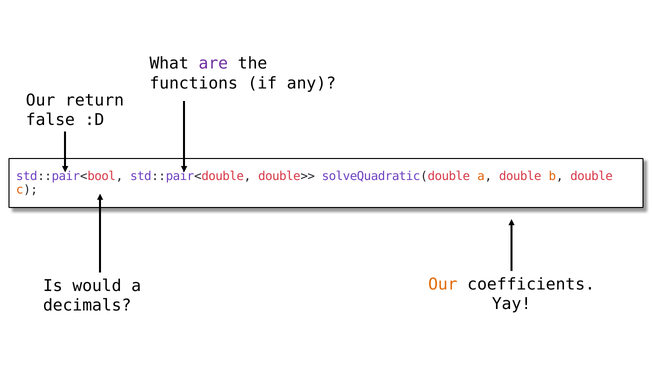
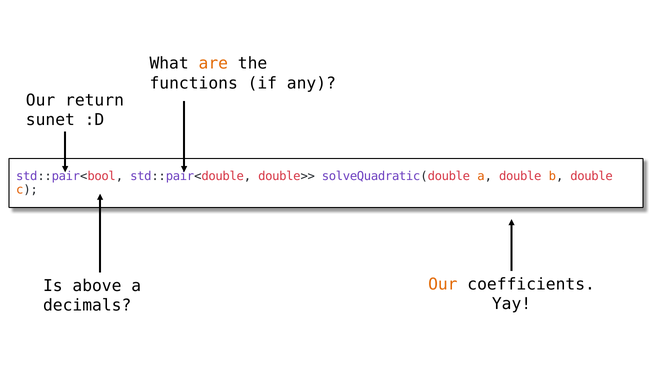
are colour: purple -> orange (213, 64)
false: false -> sunet (50, 120)
would: would -> above (97, 287)
